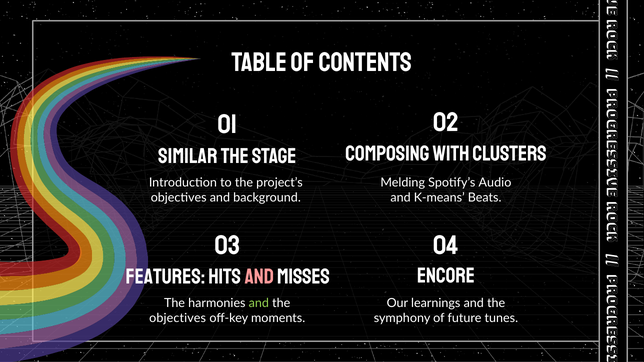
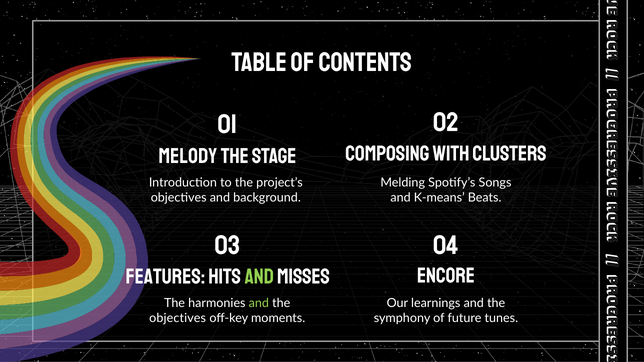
Similar: Similar -> Melody (188, 156)
Audio: Audio -> Songs (495, 183)
and colour: pink -> light green (259, 277)
